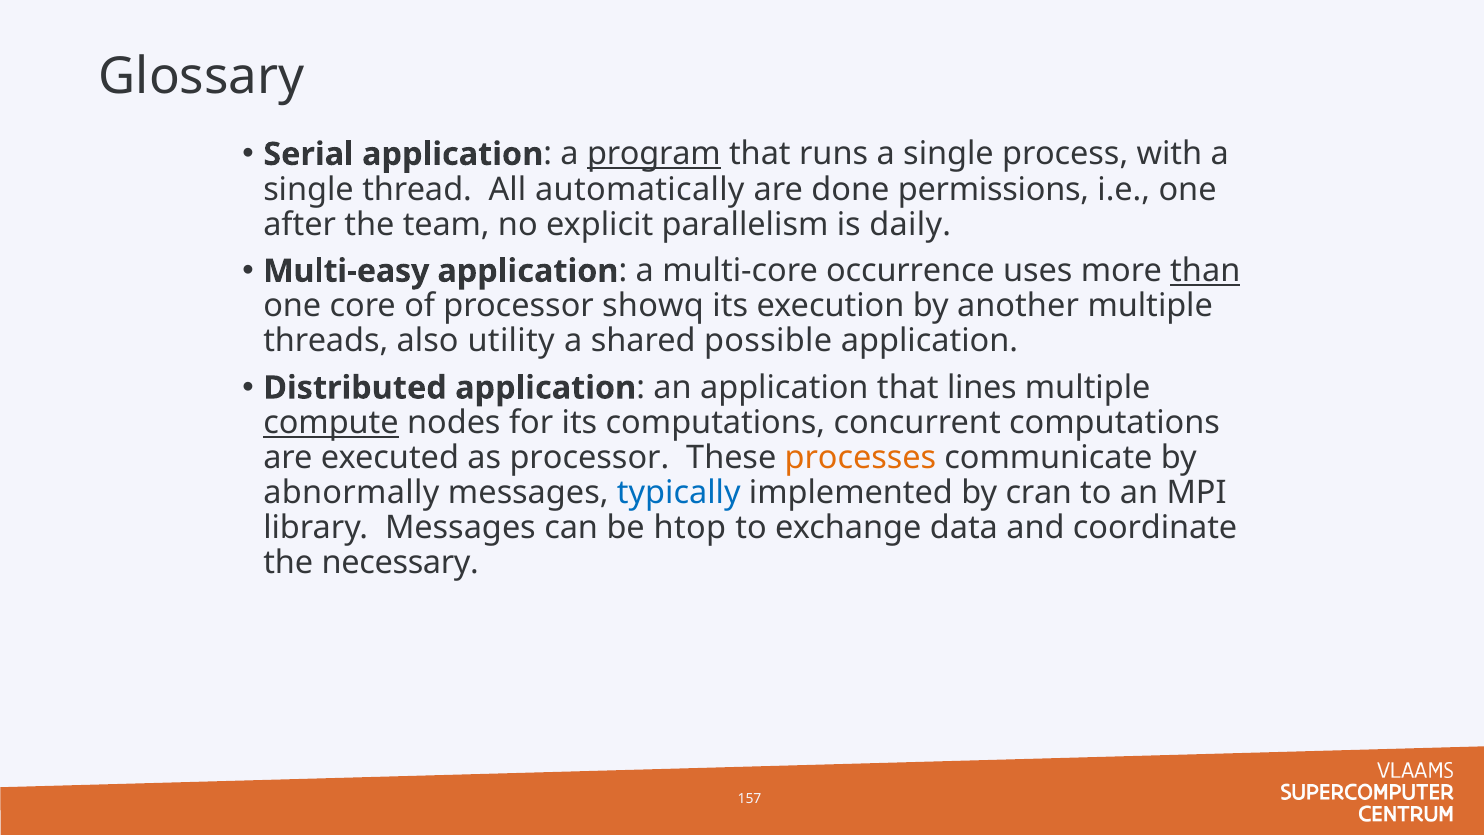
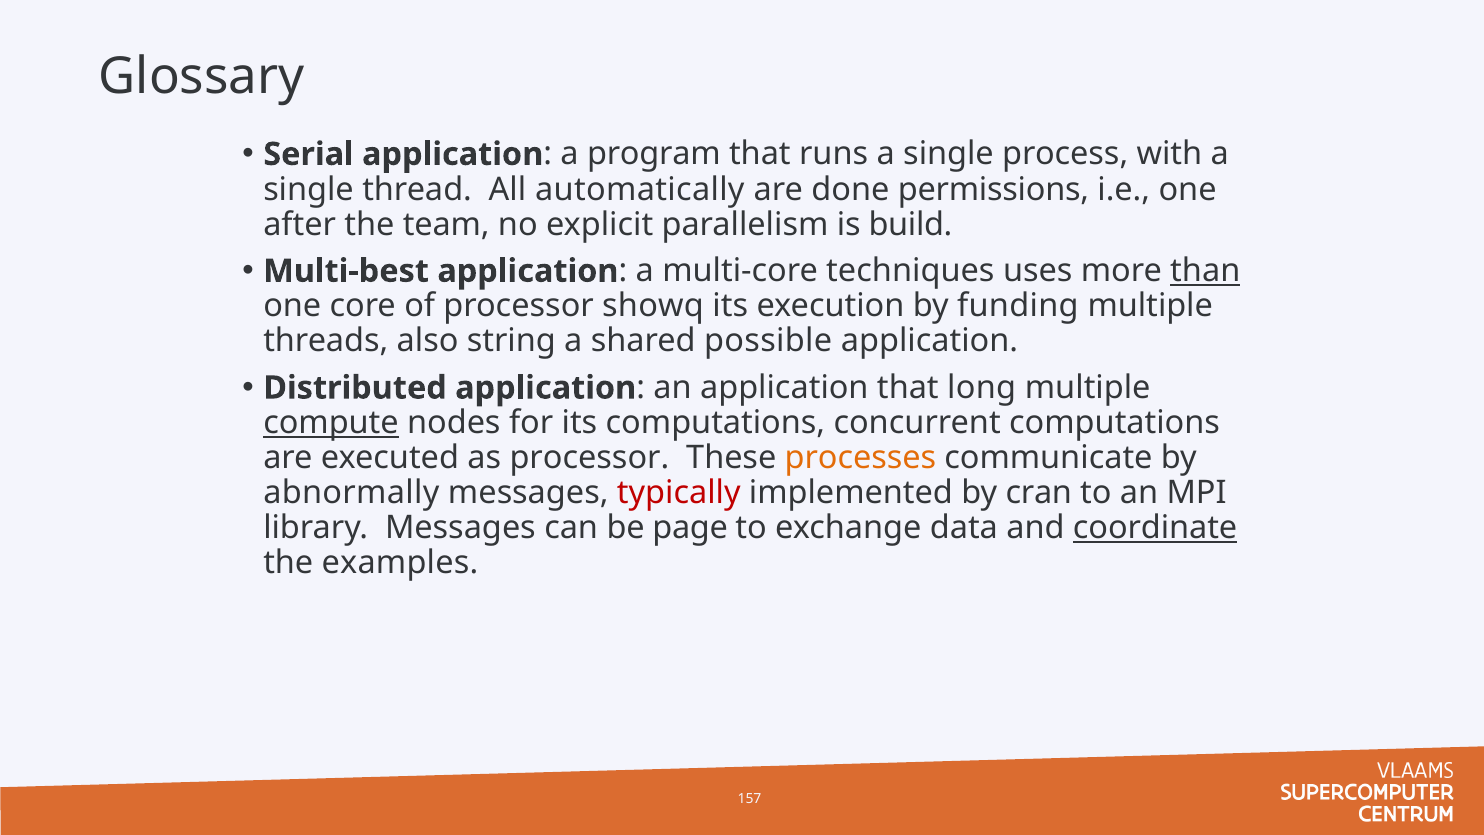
program underline: present -> none (654, 154)
daily: daily -> build (911, 224)
Multi-easy: Multi-easy -> Multi-best (346, 271)
occurrence: occurrence -> techniques (910, 271)
another: another -> funding (1018, 306)
utility: utility -> string (511, 341)
lines: lines -> long (982, 388)
typically colour: blue -> red (679, 493)
htop: htop -> page (690, 528)
coordinate underline: none -> present (1155, 528)
necessary: necessary -> examples (400, 563)
